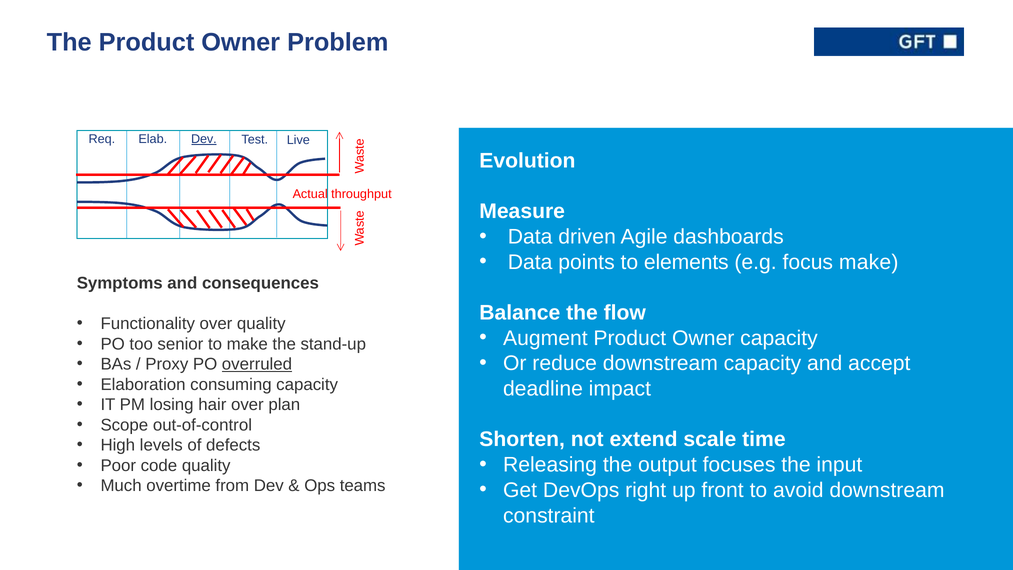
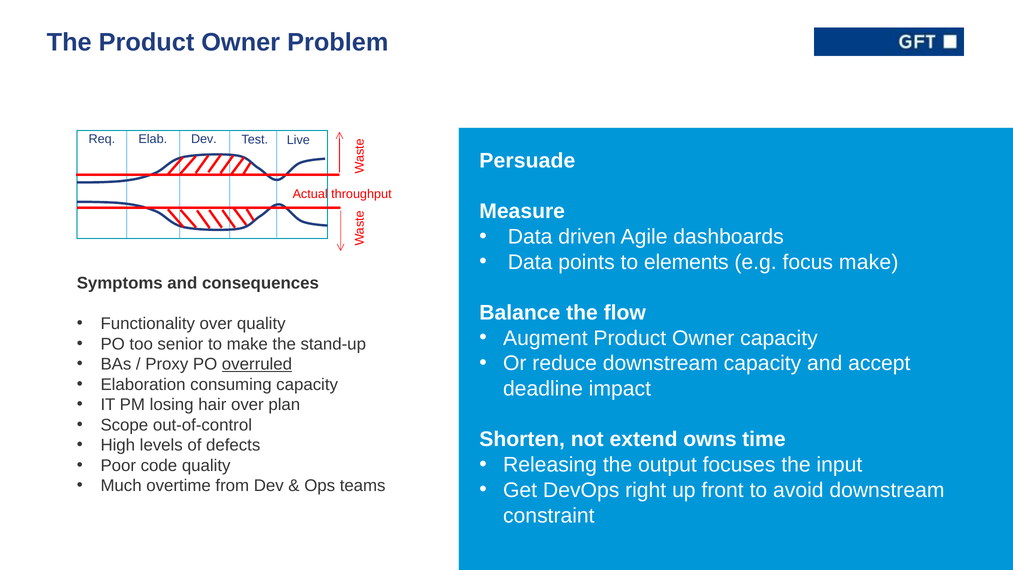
Dev underline: present -> none (204, 139)
Evolution: Evolution -> Persuade (527, 161)
scale: scale -> owns (710, 439)
